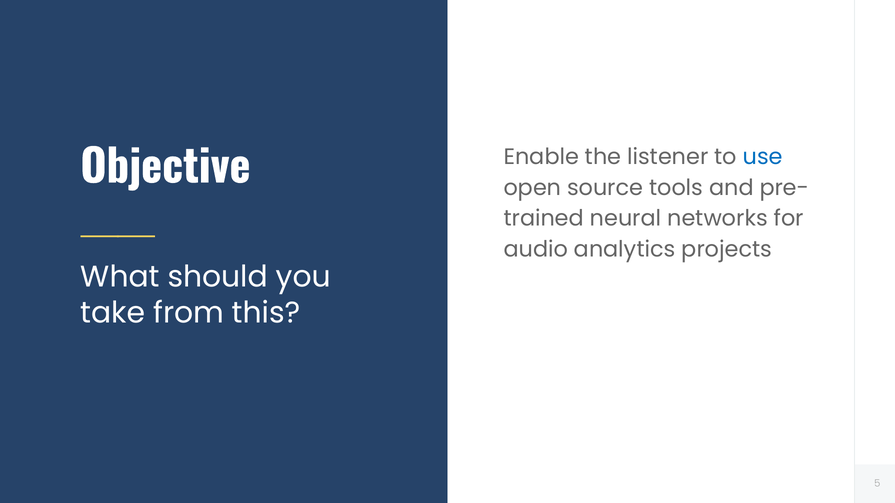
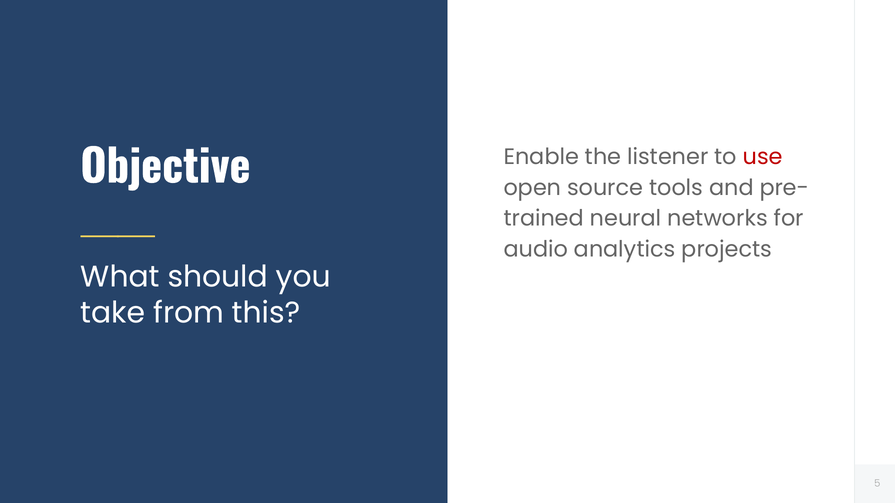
use colour: blue -> red (763, 157)
